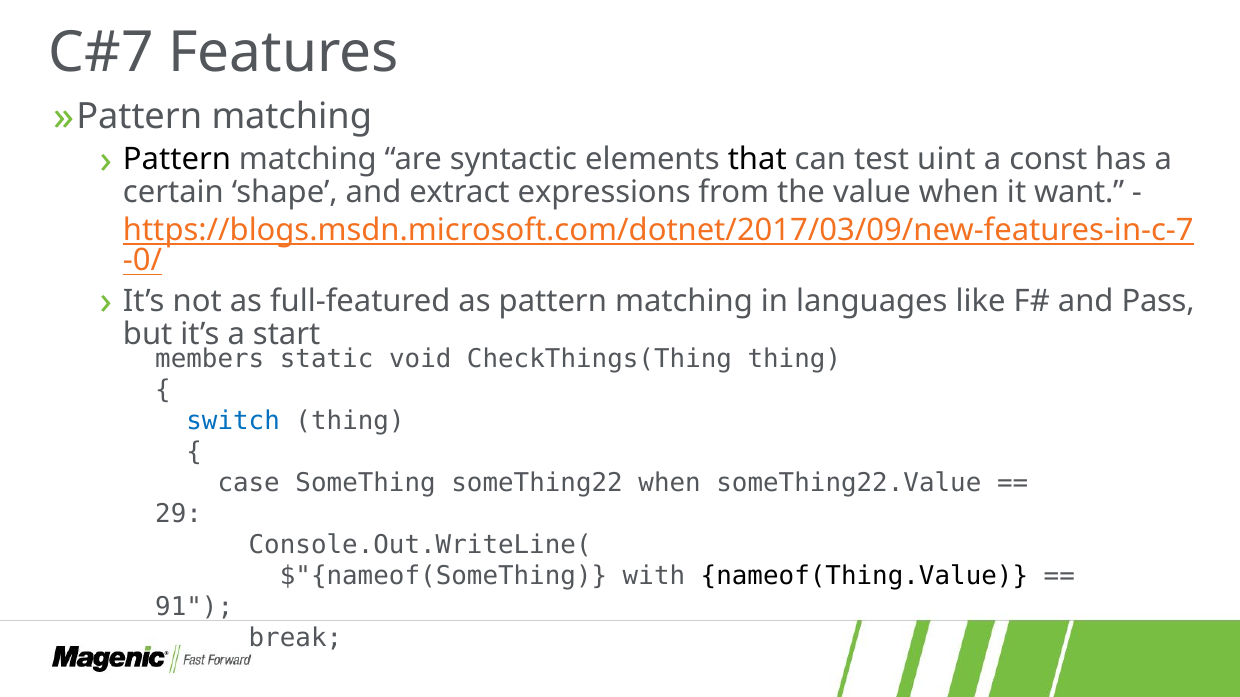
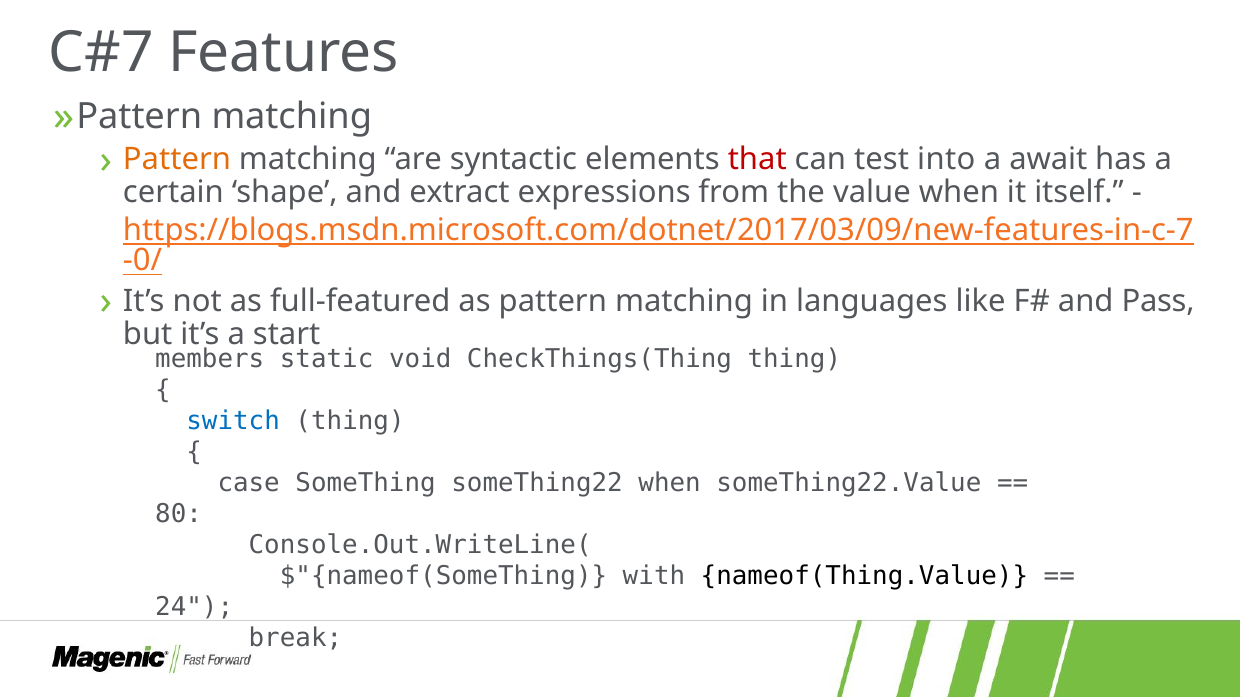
Pattern colour: black -> orange (177, 159)
that colour: black -> red (757, 159)
uint: uint -> into (946, 159)
const: const -> await (1048, 159)
want: want -> itself (1079, 193)
29: 29 -> 80 (179, 514)
91: 91 -> 24 (194, 607)
